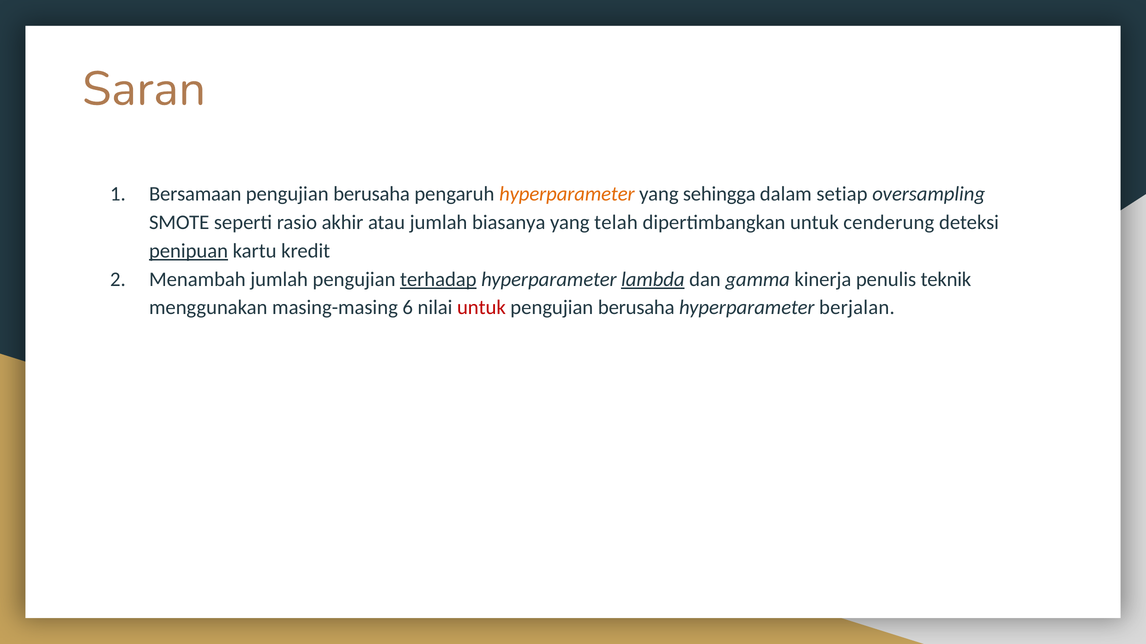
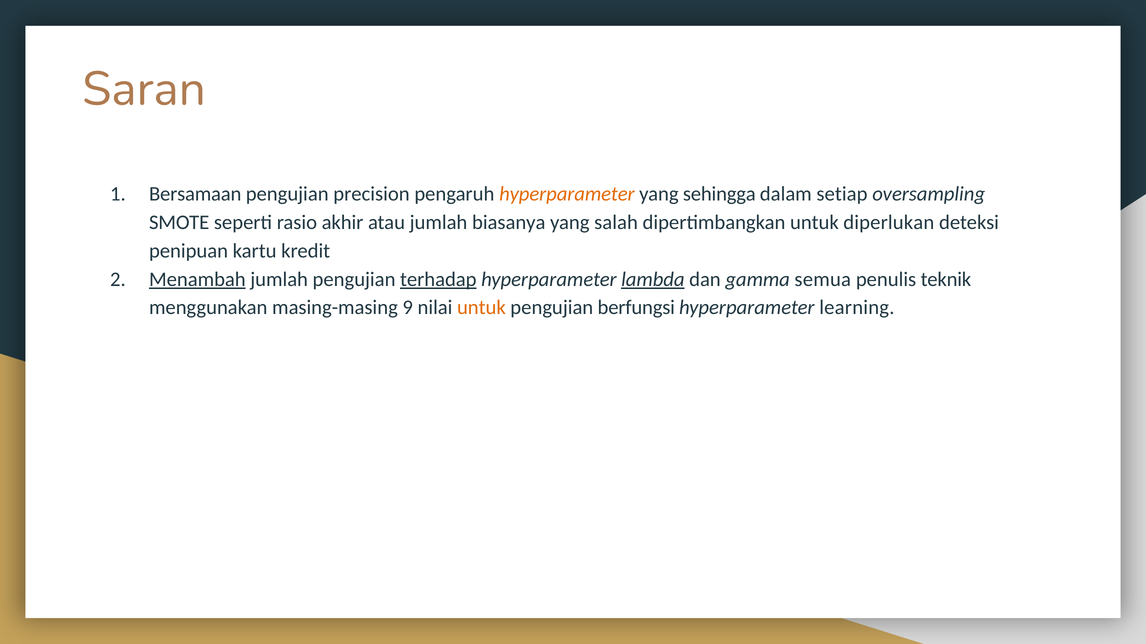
berusaha: berusaha -> precision (371, 194)
telah: telah -> salah (616, 223)
cenderung: cenderung -> diperlukan (889, 223)
penipuan underline: present -> none (189, 251)
Menambah underline: none -> present (197, 280)
kinerja: kinerja -> semua (823, 280)
6: 6 -> 9 (408, 308)
untuk colour: red -> orange (481, 308)
berusaha: berusaha -> berfungsi (636, 308)
berjalan: berjalan -> learning (857, 308)
